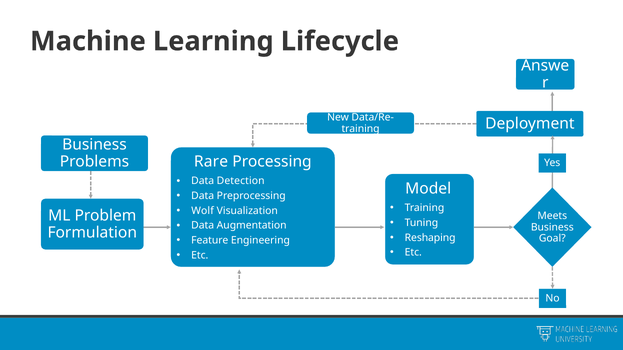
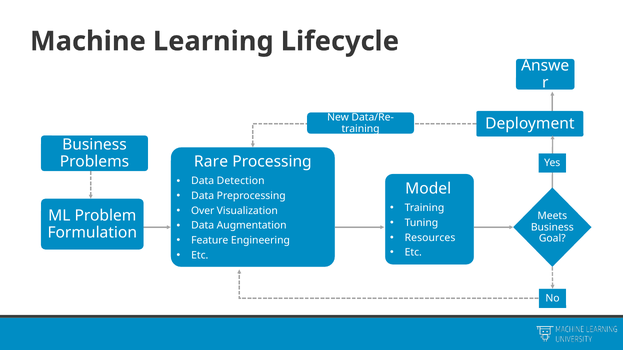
Wolf: Wolf -> Over (203, 211)
Reshaping: Reshaping -> Resources (430, 238)
